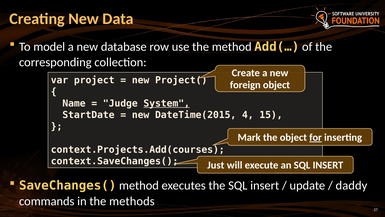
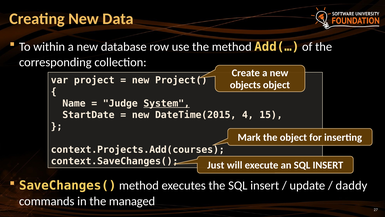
model: model -> within (49, 47)
foreign: foreign -> objects (245, 85)
for underline: present -> none (316, 137)
methods: methods -> managed (132, 201)
